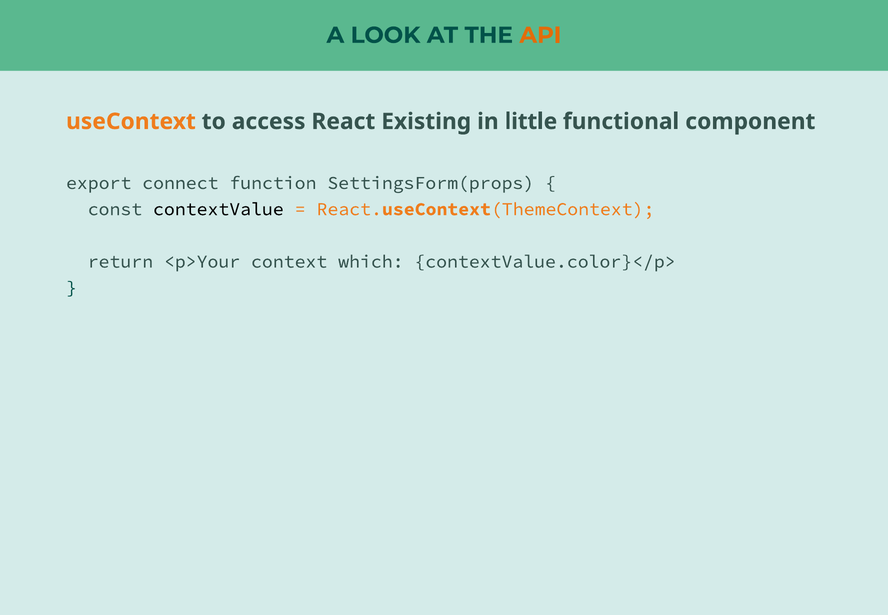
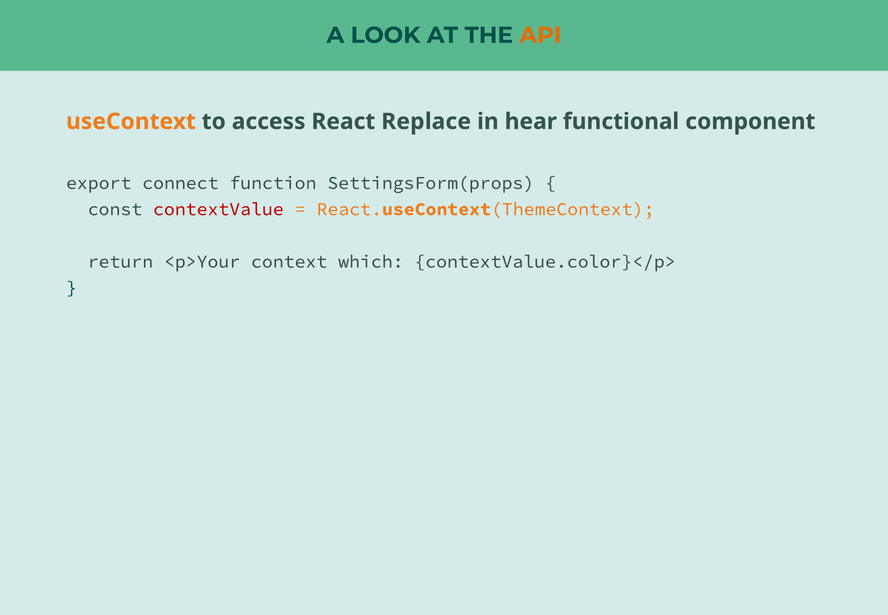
Existing: Existing -> Replace (426, 121)
little: little -> hear (531, 121)
contextValue colour: black -> red (218, 209)
